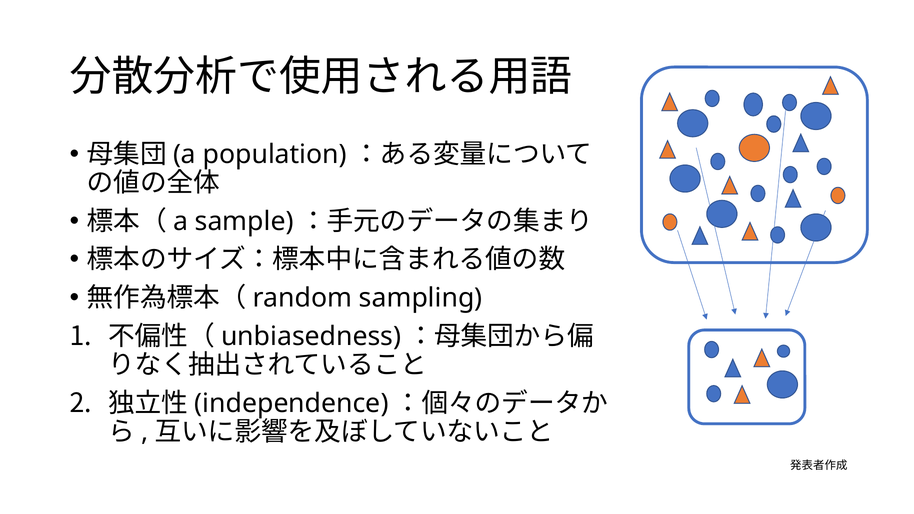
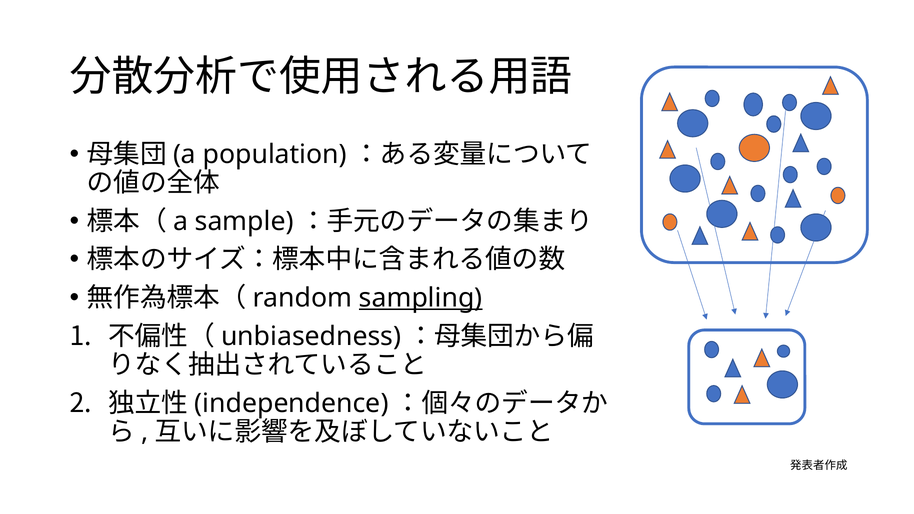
sampling underline: none -> present (421, 298)
